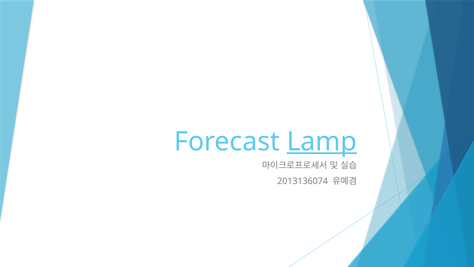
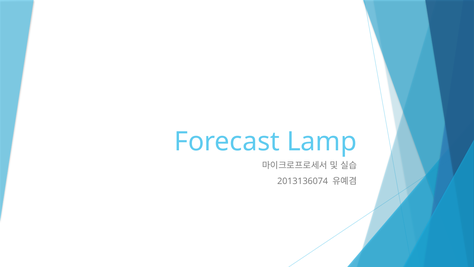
Lamp underline: present -> none (322, 142)
